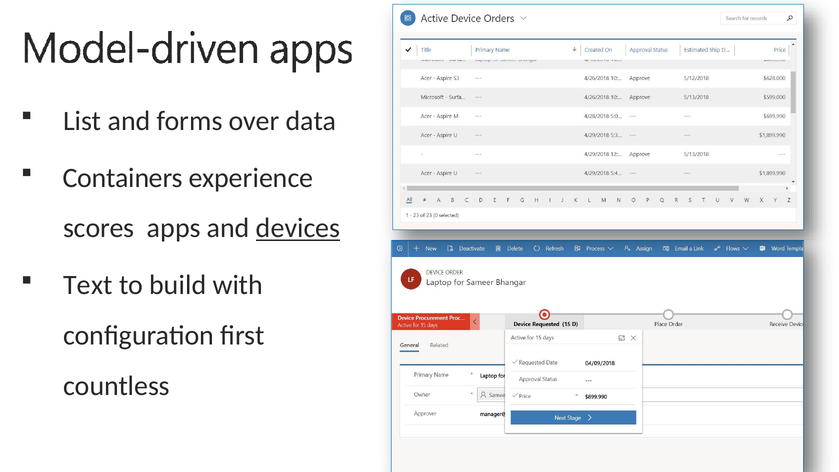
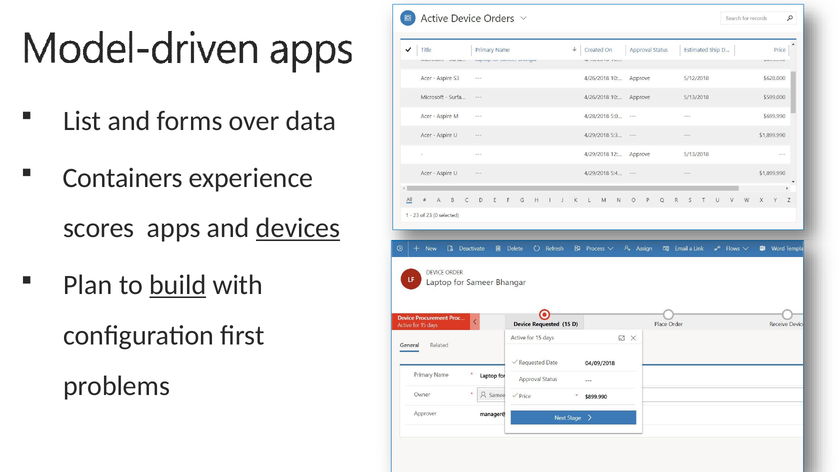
Text: Text -> Plan (88, 285)
build underline: none -> present (178, 285)
countless: countless -> problems (117, 386)
